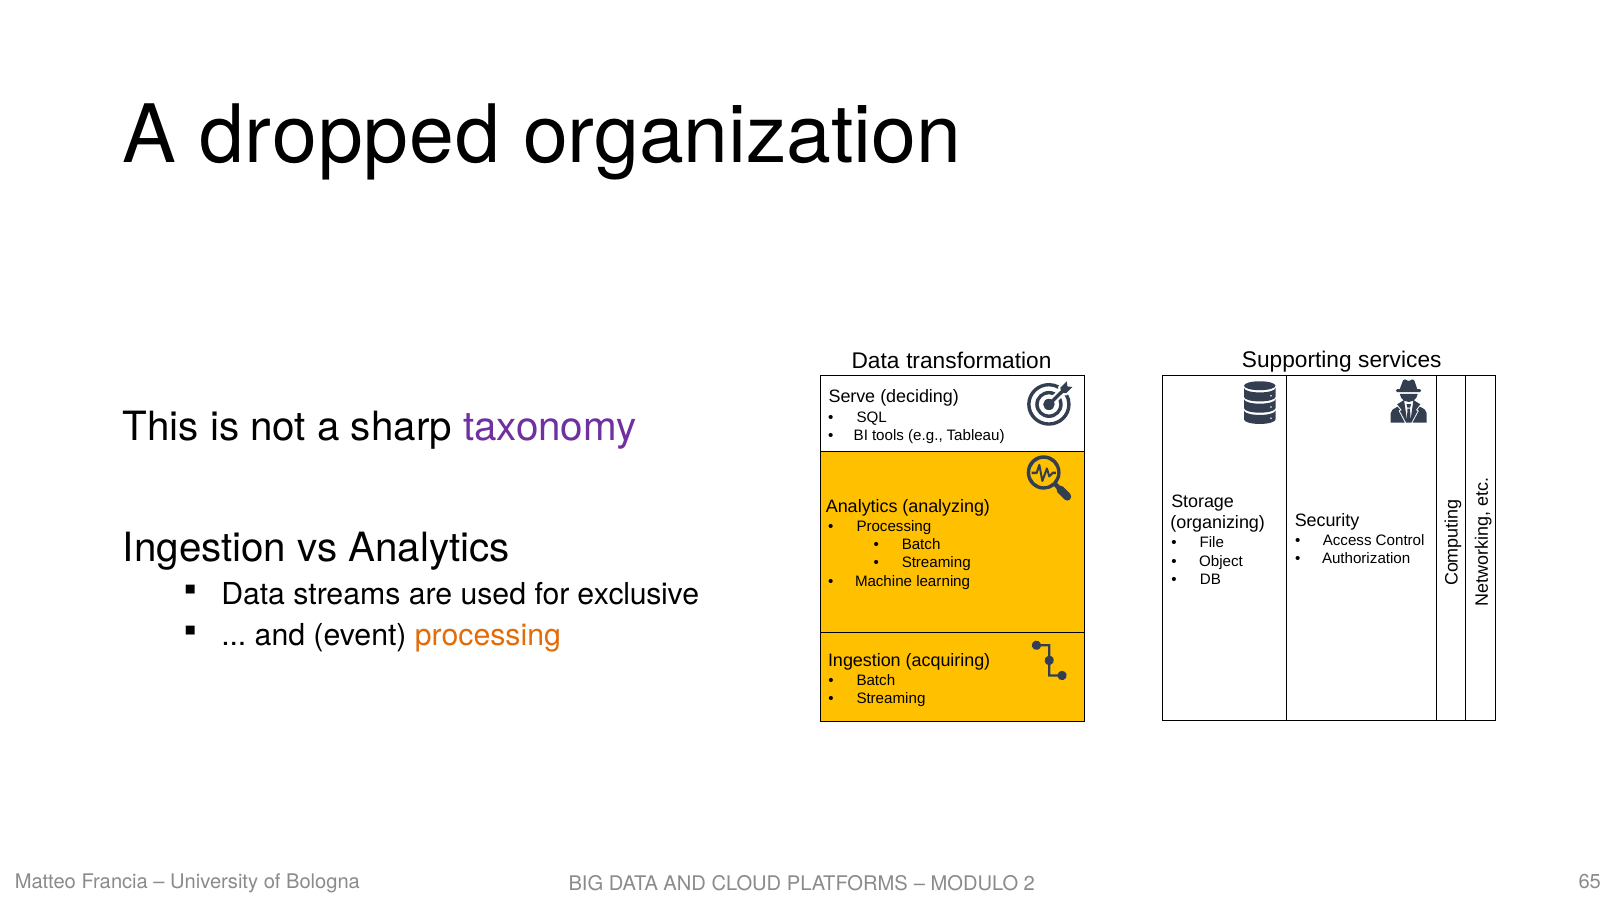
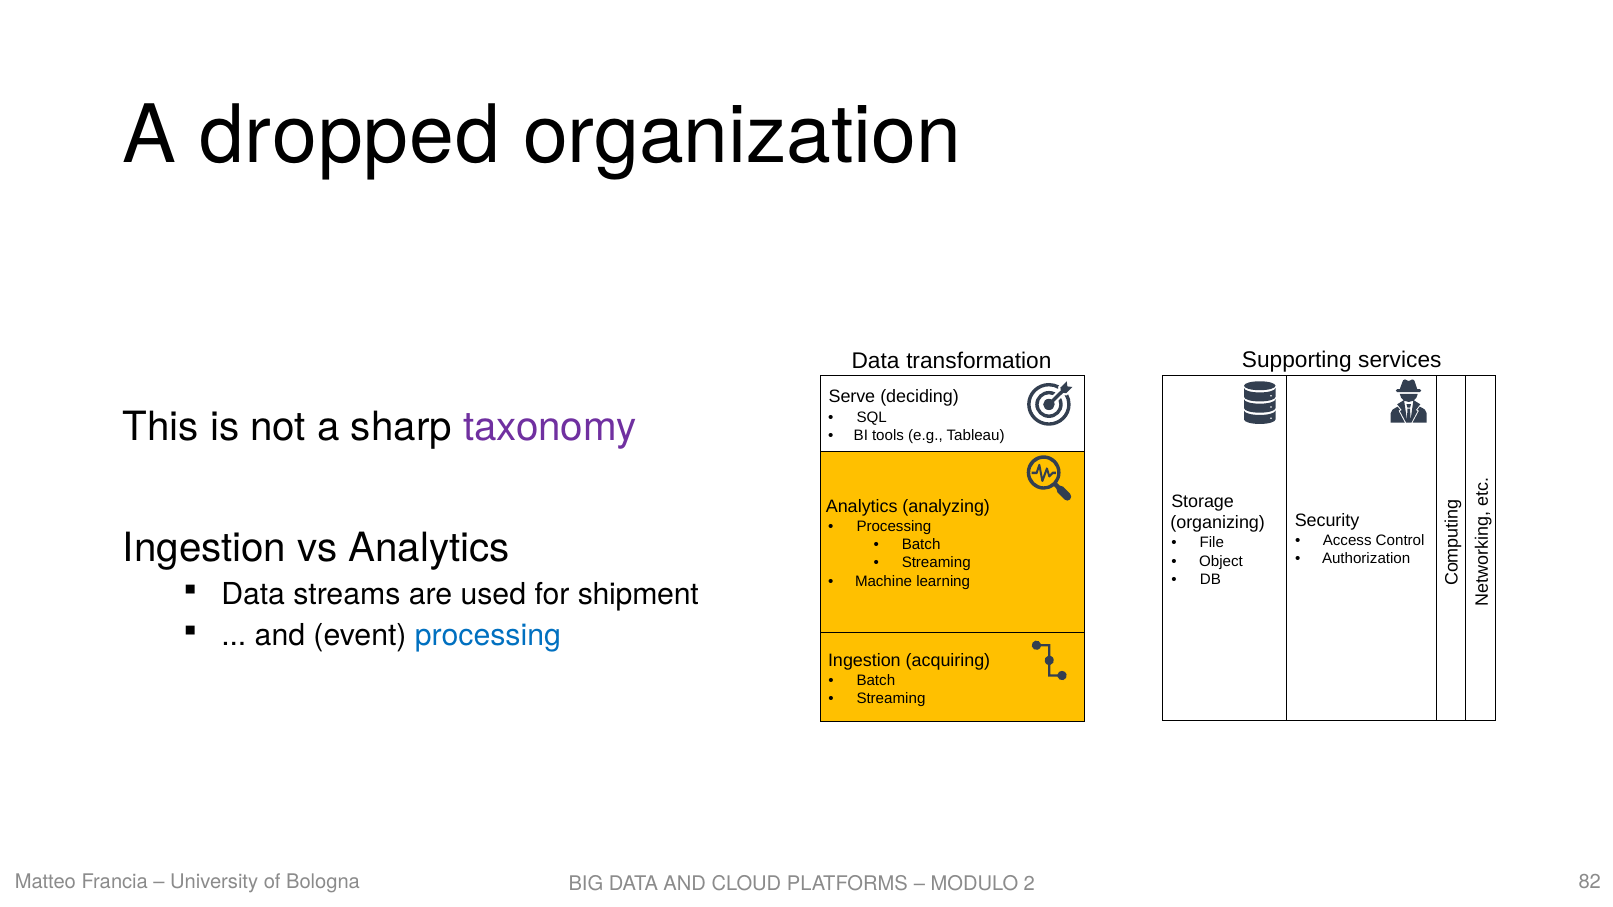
exclusive: exclusive -> shipment (638, 595)
processing colour: orange -> blue (488, 636)
65: 65 -> 82 (1590, 882)
